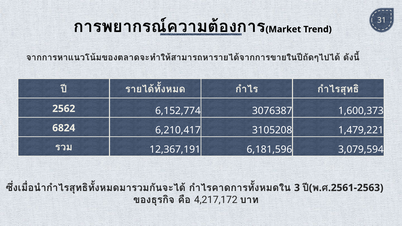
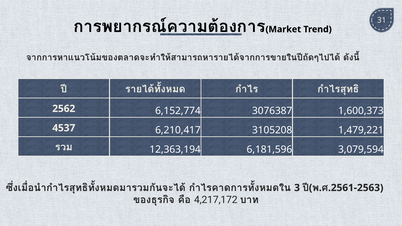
6824: 6824 -> 4537 (64, 128)
12,367,191: 12,367,191 -> 12,363,194 (175, 150)
